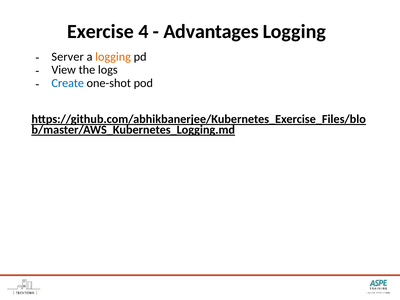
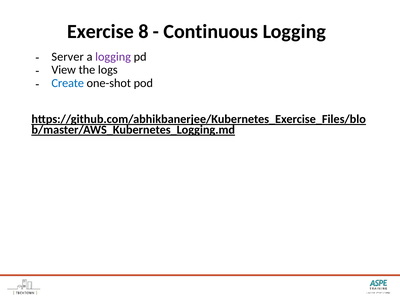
4: 4 -> 8 (143, 32)
Advantages: Advantages -> Continuous (211, 32)
logging colour: orange -> purple (113, 57)
